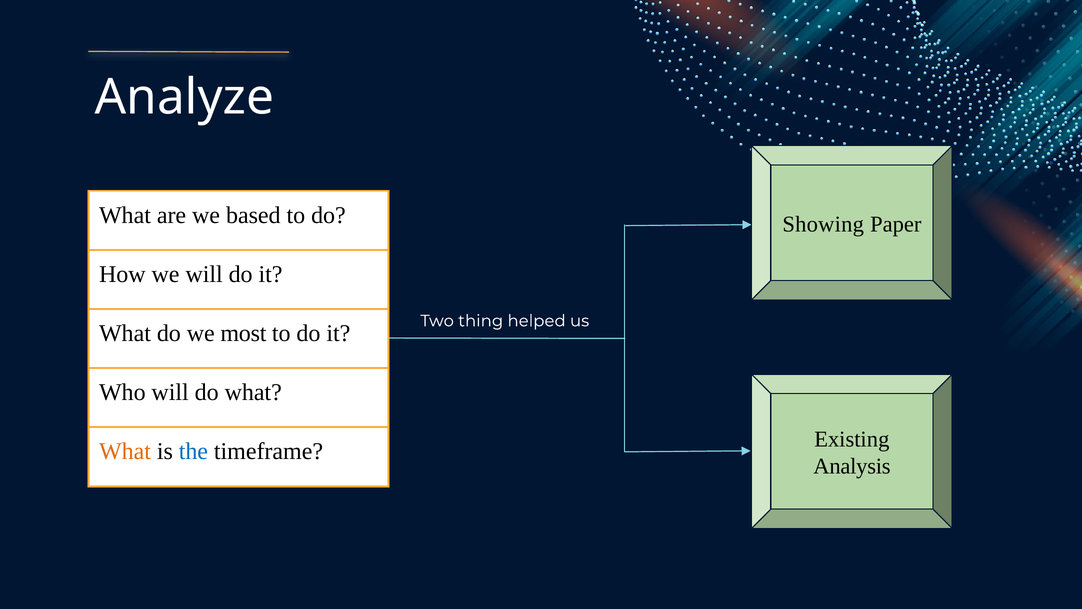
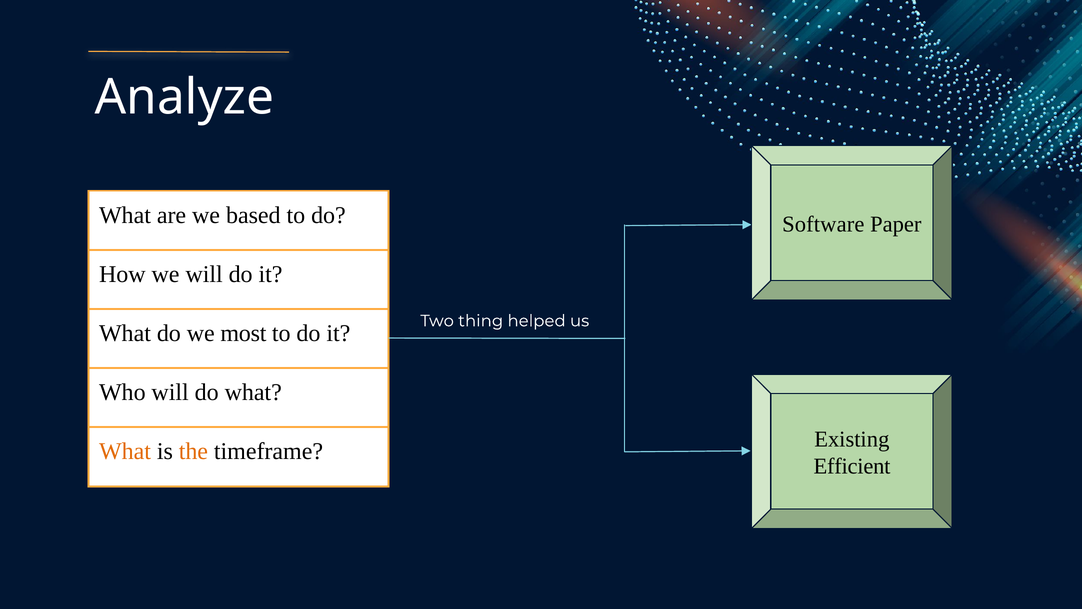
Showing: Showing -> Software (823, 224)
the colour: blue -> orange (193, 451)
Analysis: Analysis -> Efficient (852, 466)
